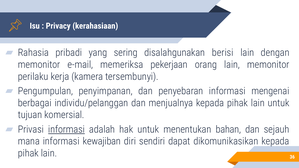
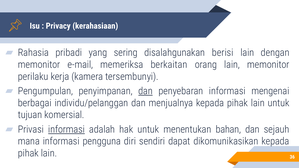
pekerjaan: pekerjaan -> berkaitan (169, 65)
dan underline: none -> present (146, 91)
kewajiban: kewajiban -> pengguna (102, 141)
